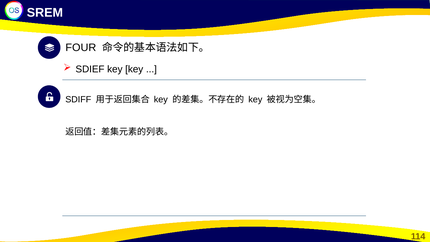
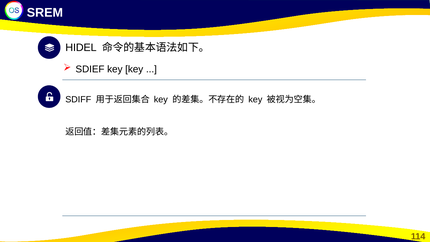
FOUR: FOUR -> HIDEL (81, 48)
